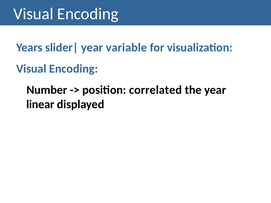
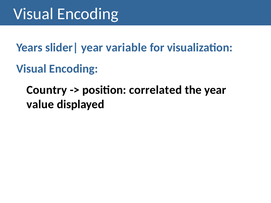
Number: Number -> Country (47, 90)
linear: linear -> value (40, 104)
